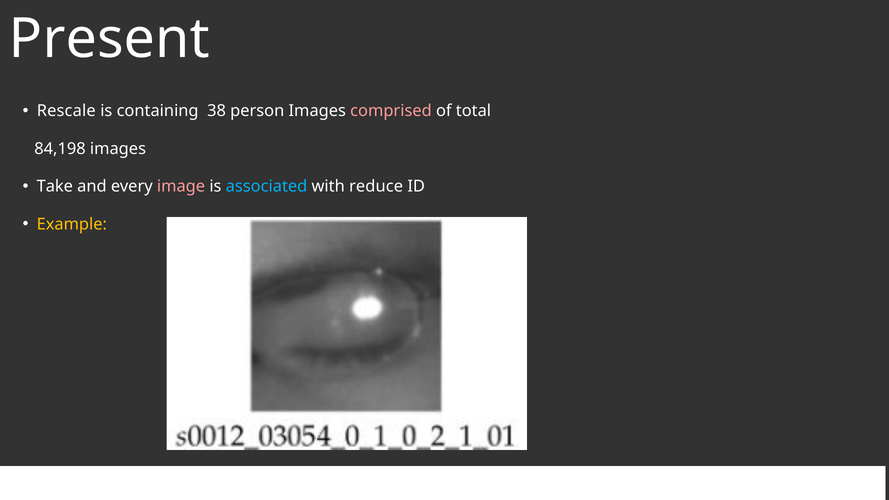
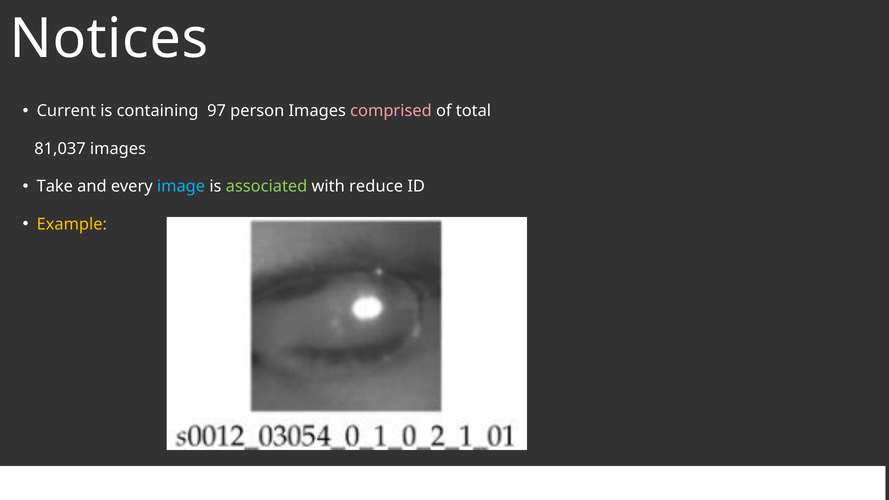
Present: Present -> Notices (109, 39)
Rescale: Rescale -> Current (66, 111)
38: 38 -> 97 (217, 111)
84,198: 84,198 -> 81,037 (60, 149)
image colour: pink -> light blue (181, 187)
associated colour: light blue -> light green (267, 187)
